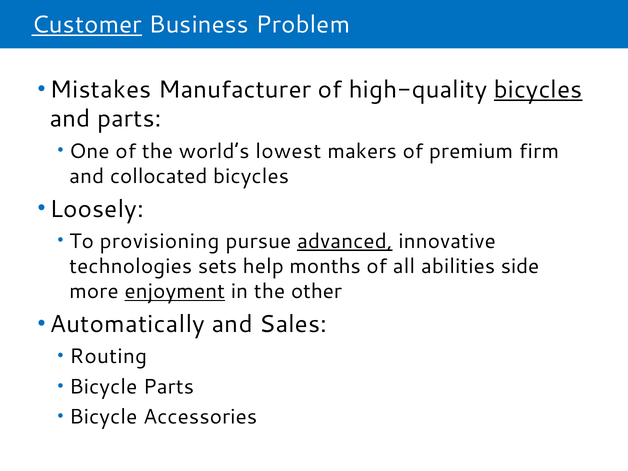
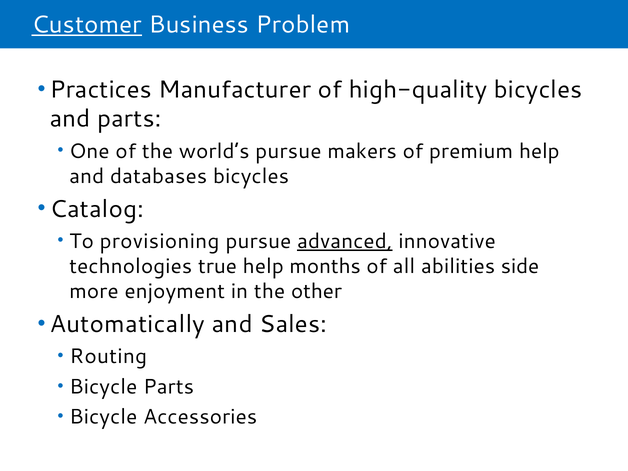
Mistakes: Mistakes -> Practices (101, 90)
bicycles underline: present -> none (538, 90)
world’s lowest: lowest -> pursue (288, 151)
premium firm: firm -> help (539, 151)
collocated: collocated -> databases (159, 176)
Loosely: Loosely -> Catalog (97, 209)
sets: sets -> true (217, 266)
enjoyment underline: present -> none (175, 291)
